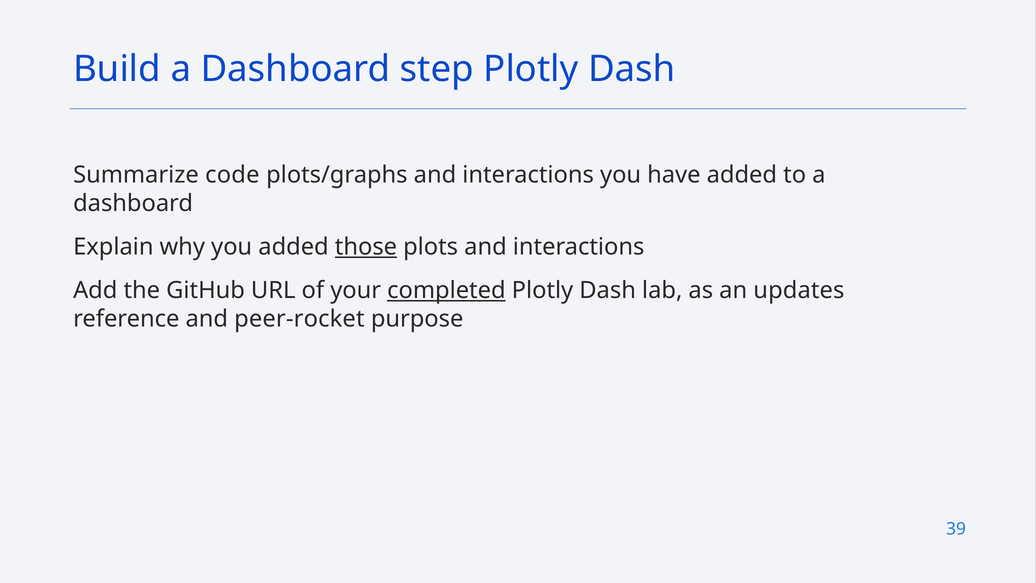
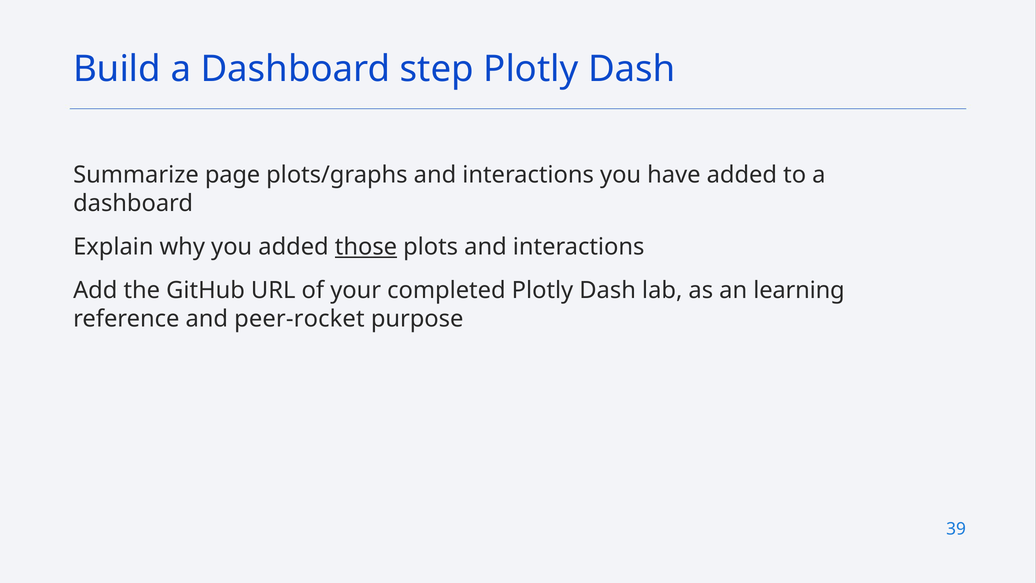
code: code -> page (233, 175)
completed underline: present -> none (446, 290)
updates: updates -> learning (799, 290)
